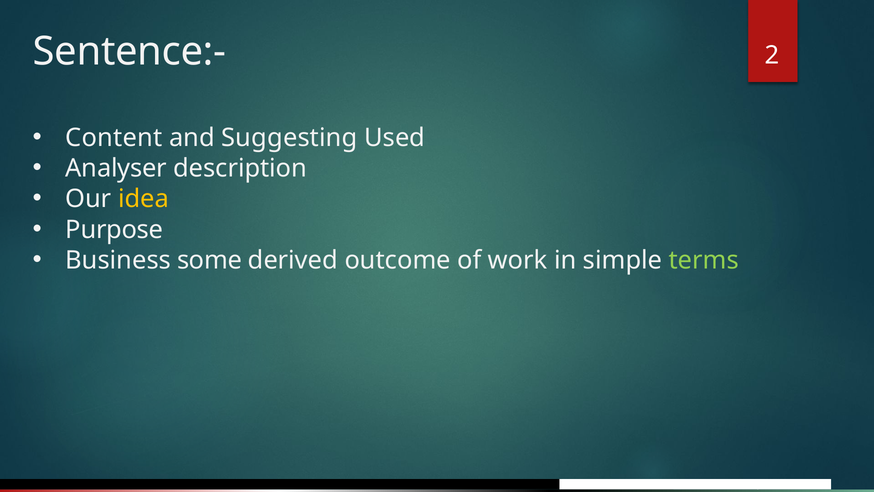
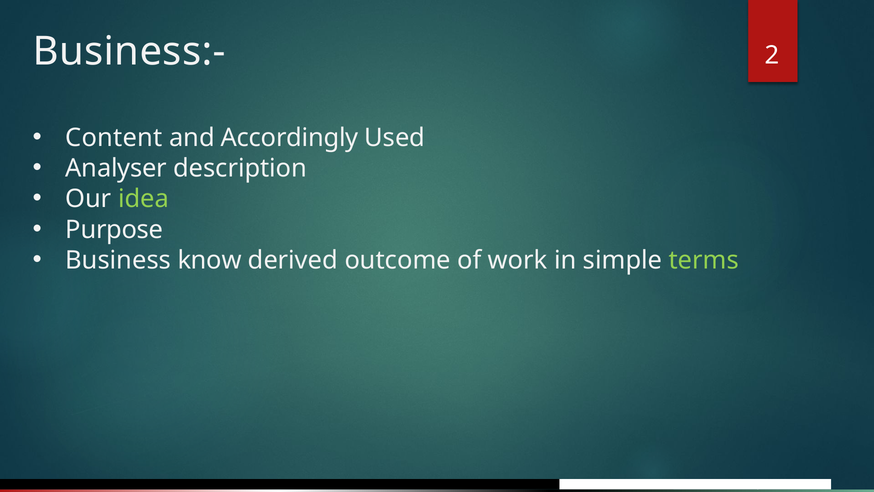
Sentence:-: Sentence:- -> Business:- (129, 51)
Suggesting: Suggesting -> Accordingly (290, 138)
idea colour: yellow -> light green (144, 199)
some: some -> know (210, 260)
